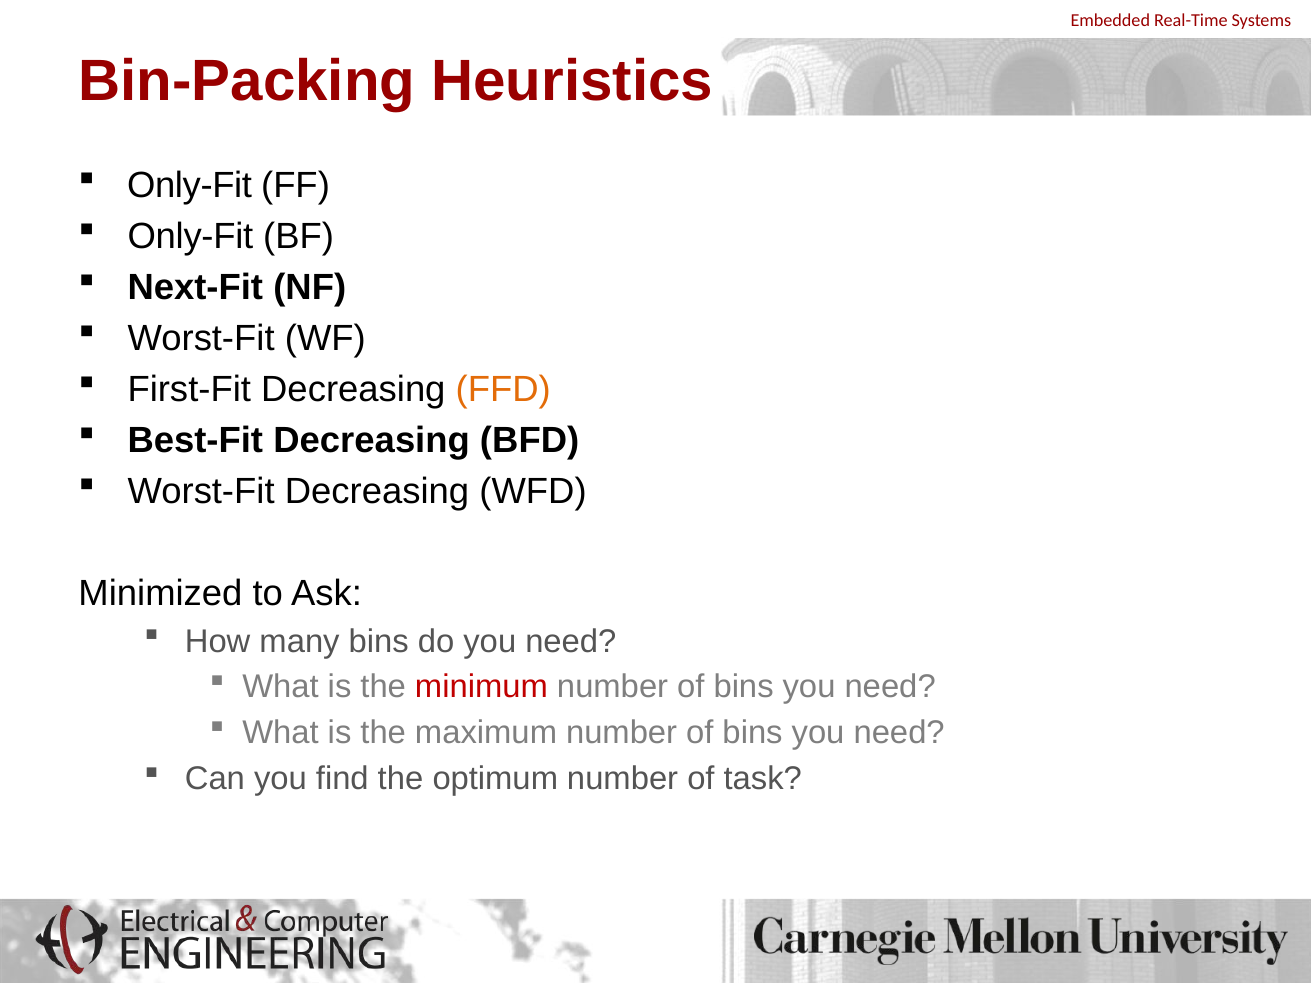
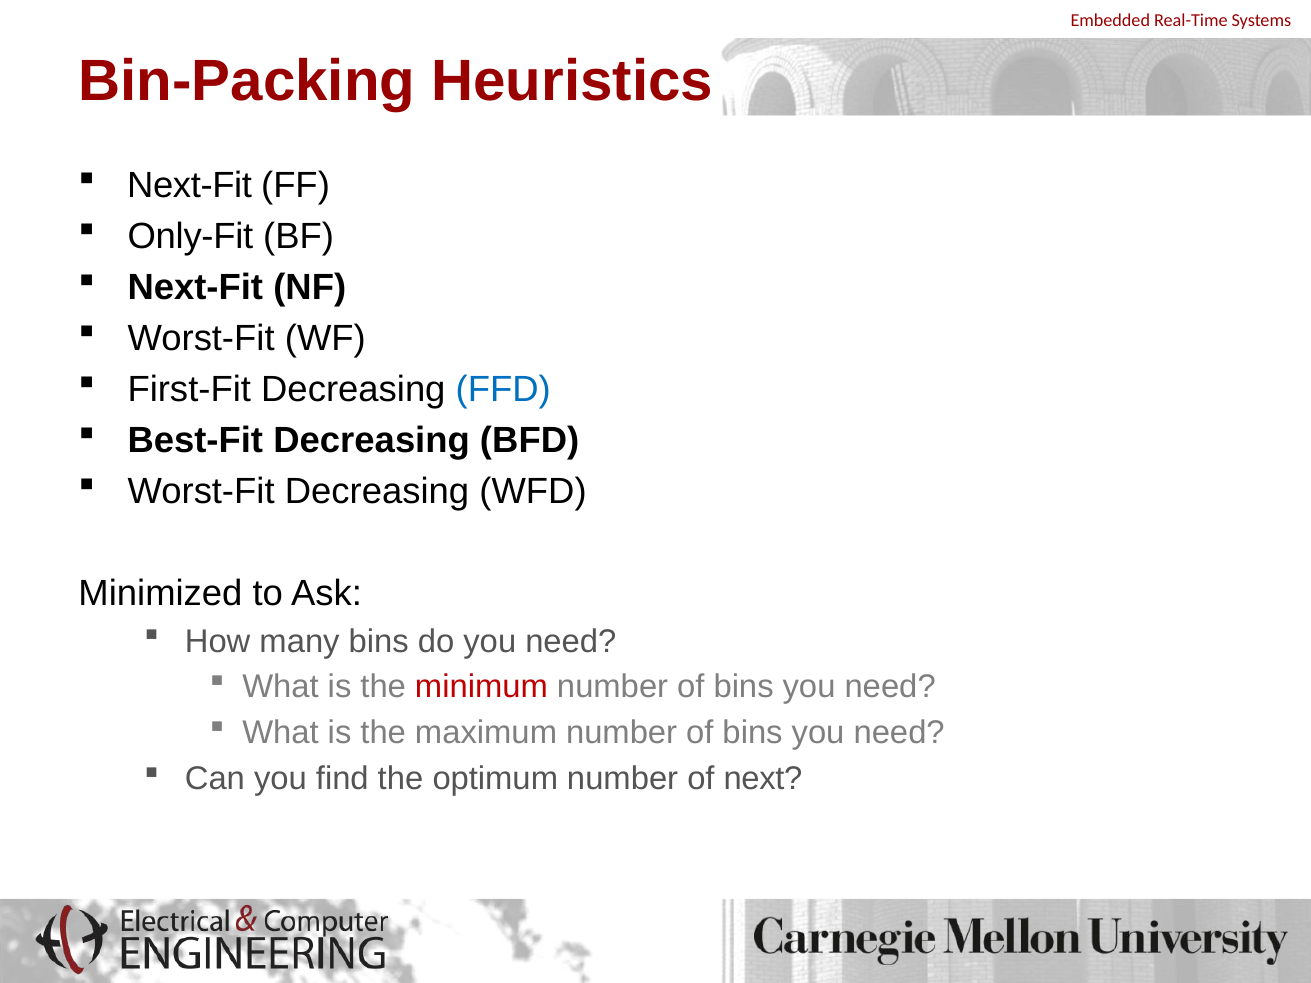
Only-Fit: Only-Fit -> Next-Fit (190, 186)
FFD colour: orange -> blue (503, 390)
task: task -> next (763, 779)
